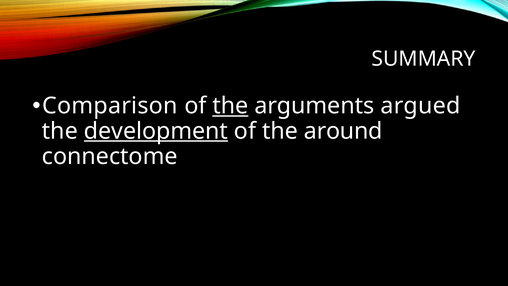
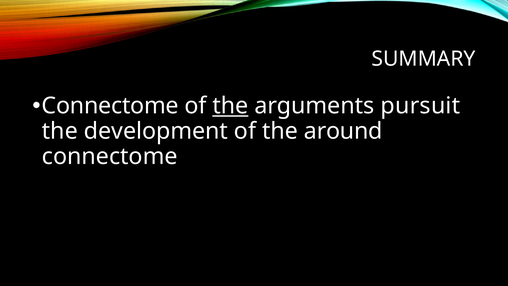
Comparison: Comparison -> Connectome (110, 106)
argued: argued -> pursuit (420, 106)
development underline: present -> none (156, 131)
